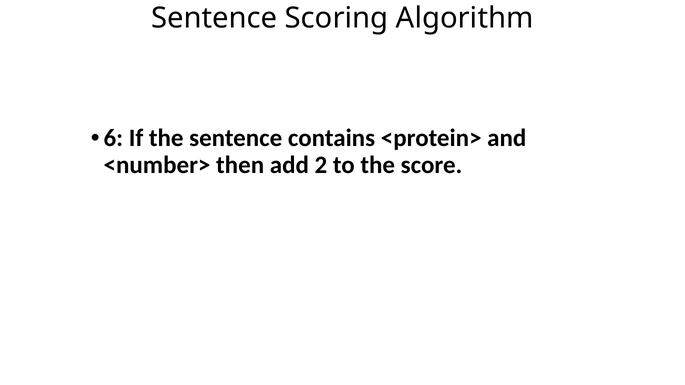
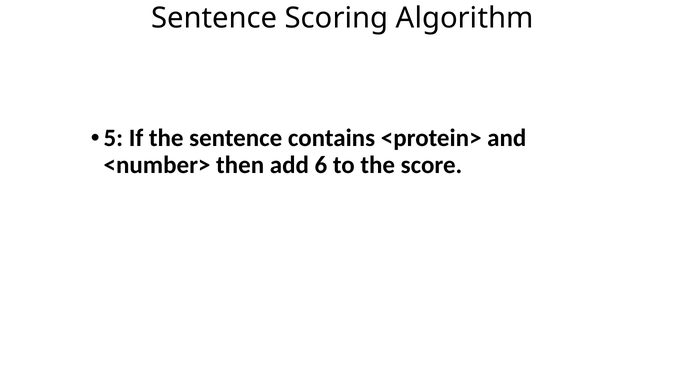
6: 6 -> 5 (113, 138)
2: 2 -> 6 (321, 165)
